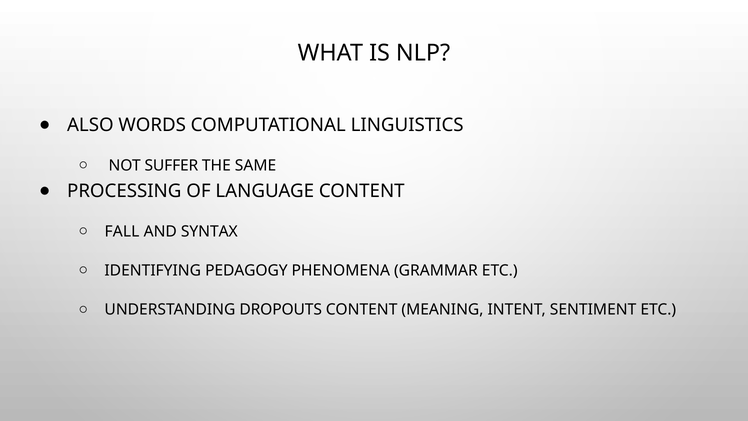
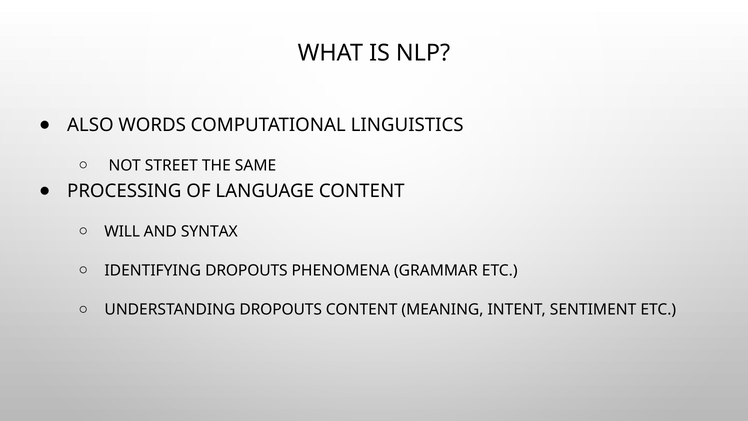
SUFFER: SUFFER -> STREET (171, 165)
FALL: FALL -> WILL (122, 231)
IDENTIFYING PEDAGOGY: PEDAGOGY -> DROPOUTS (246, 271)
